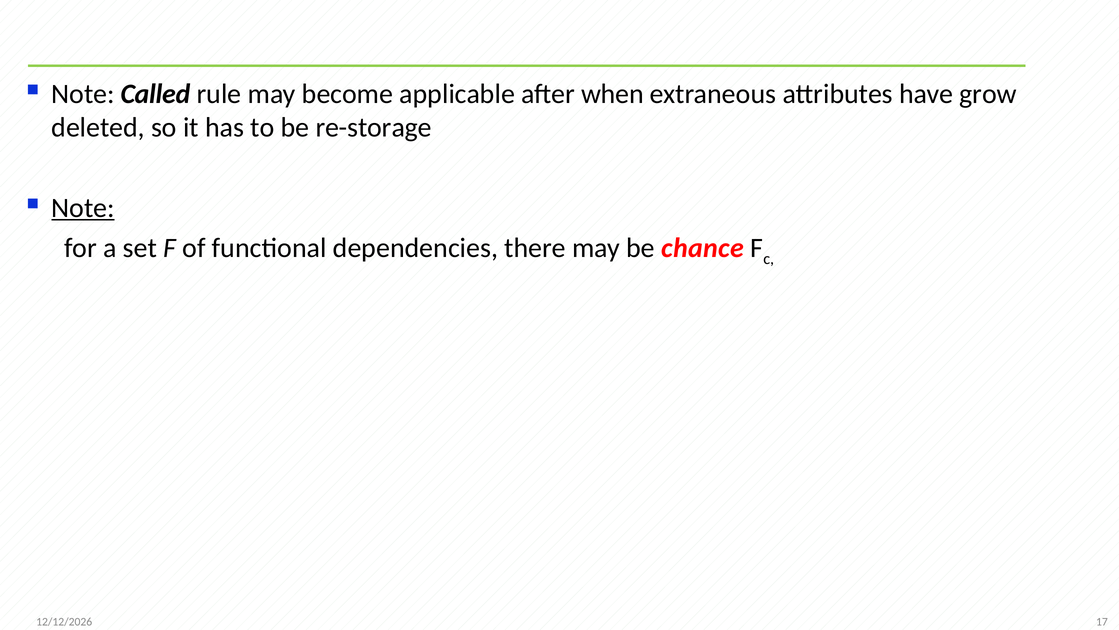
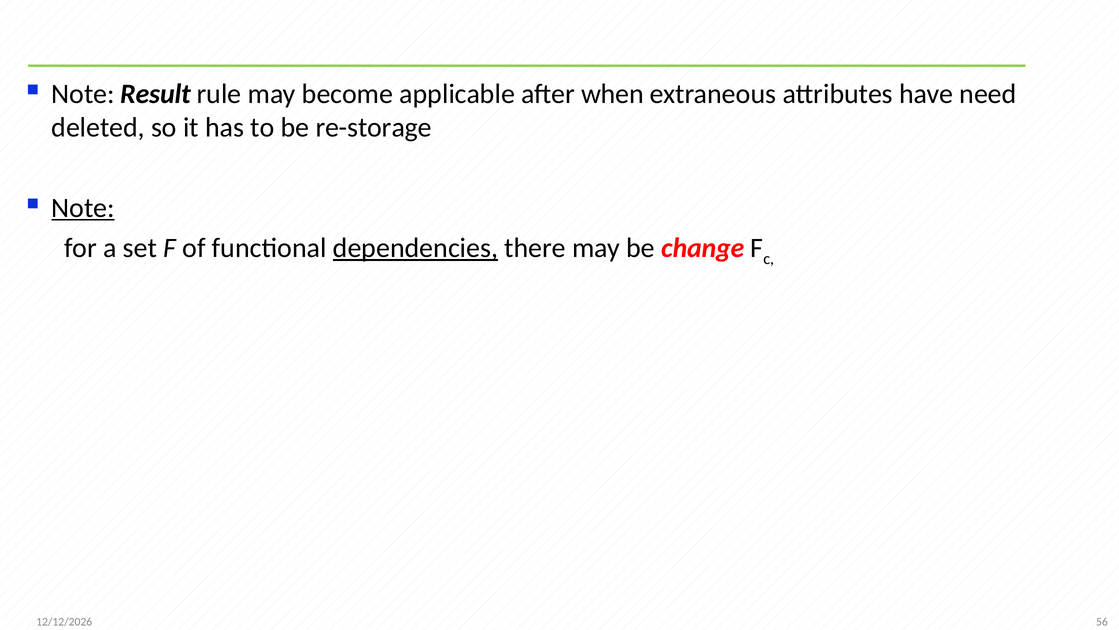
Called: Called -> Result (156, 94)
grow: grow -> need (988, 94)
dependencies underline: none -> present (415, 248)
chance: chance -> change (703, 248)
17: 17 -> 56 (1102, 621)
